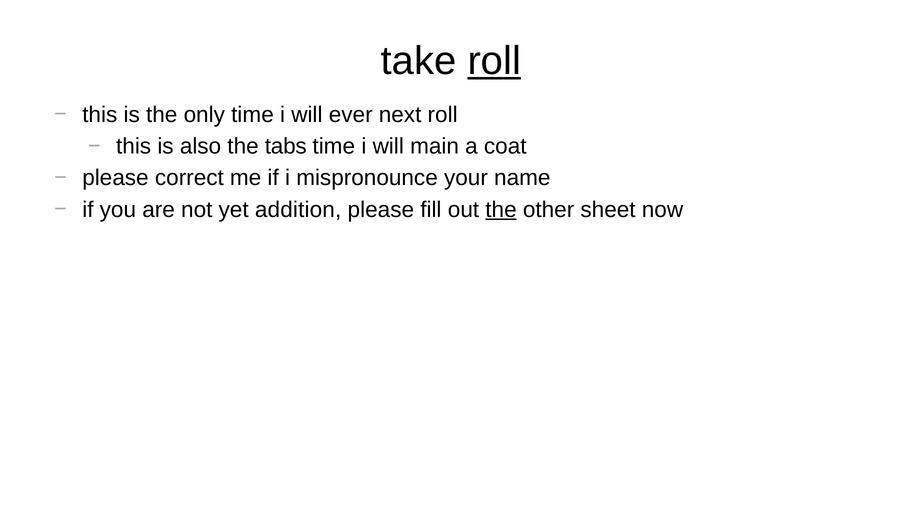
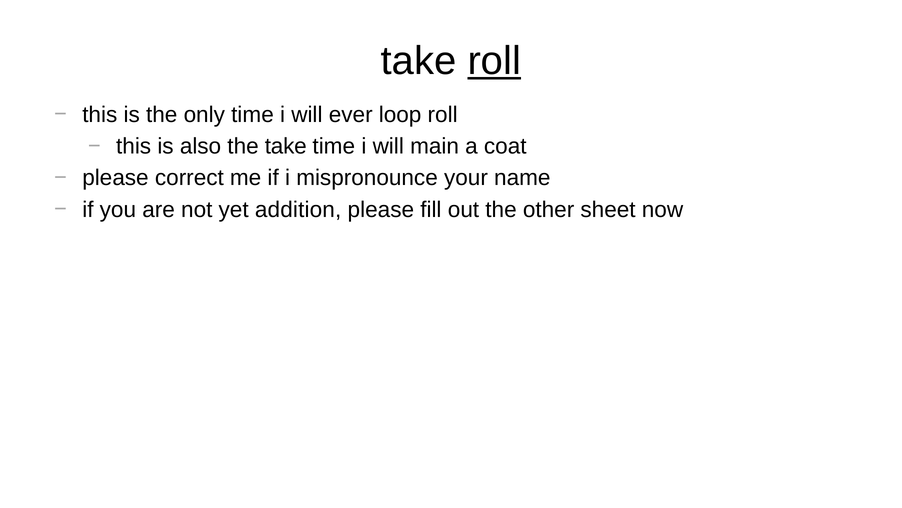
next: next -> loop (400, 115)
the tabs: tabs -> take (286, 146)
the underline: present -> none (501, 209)
